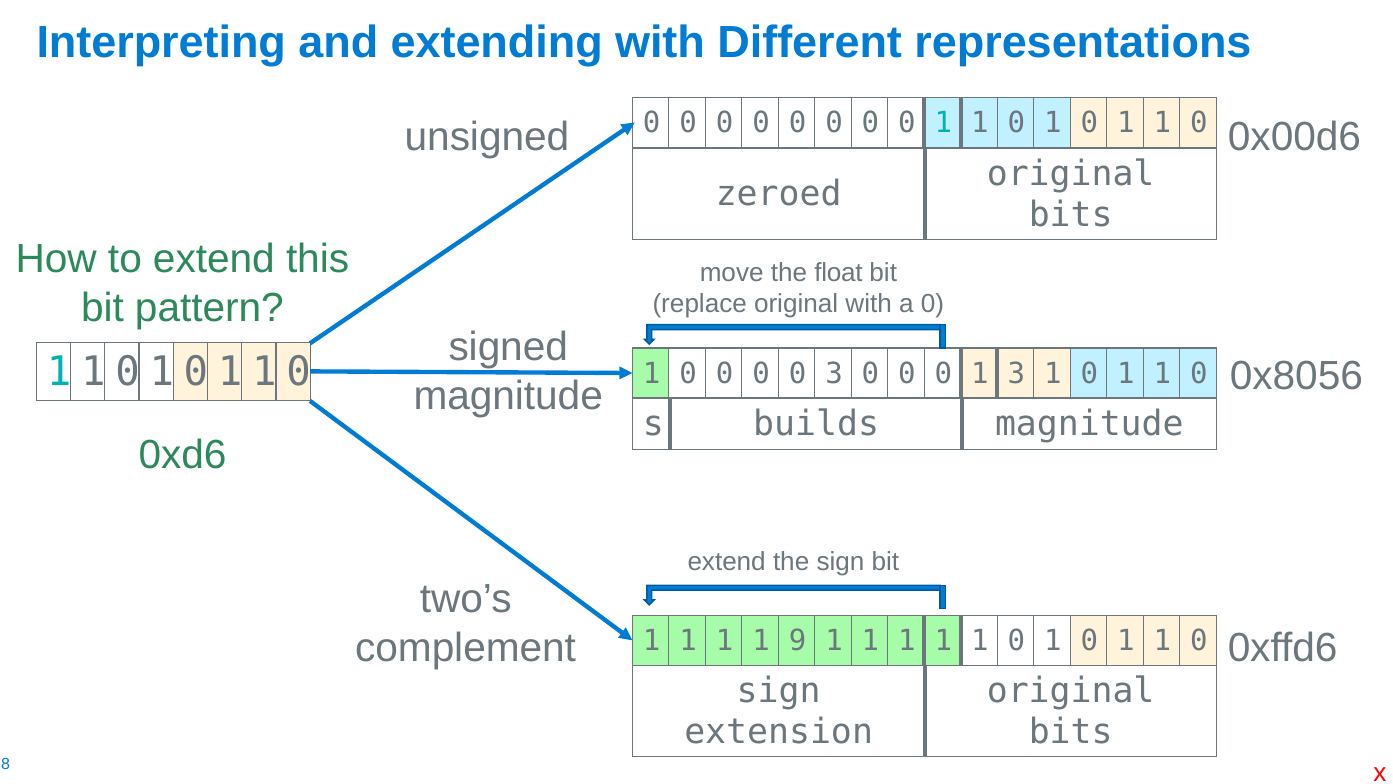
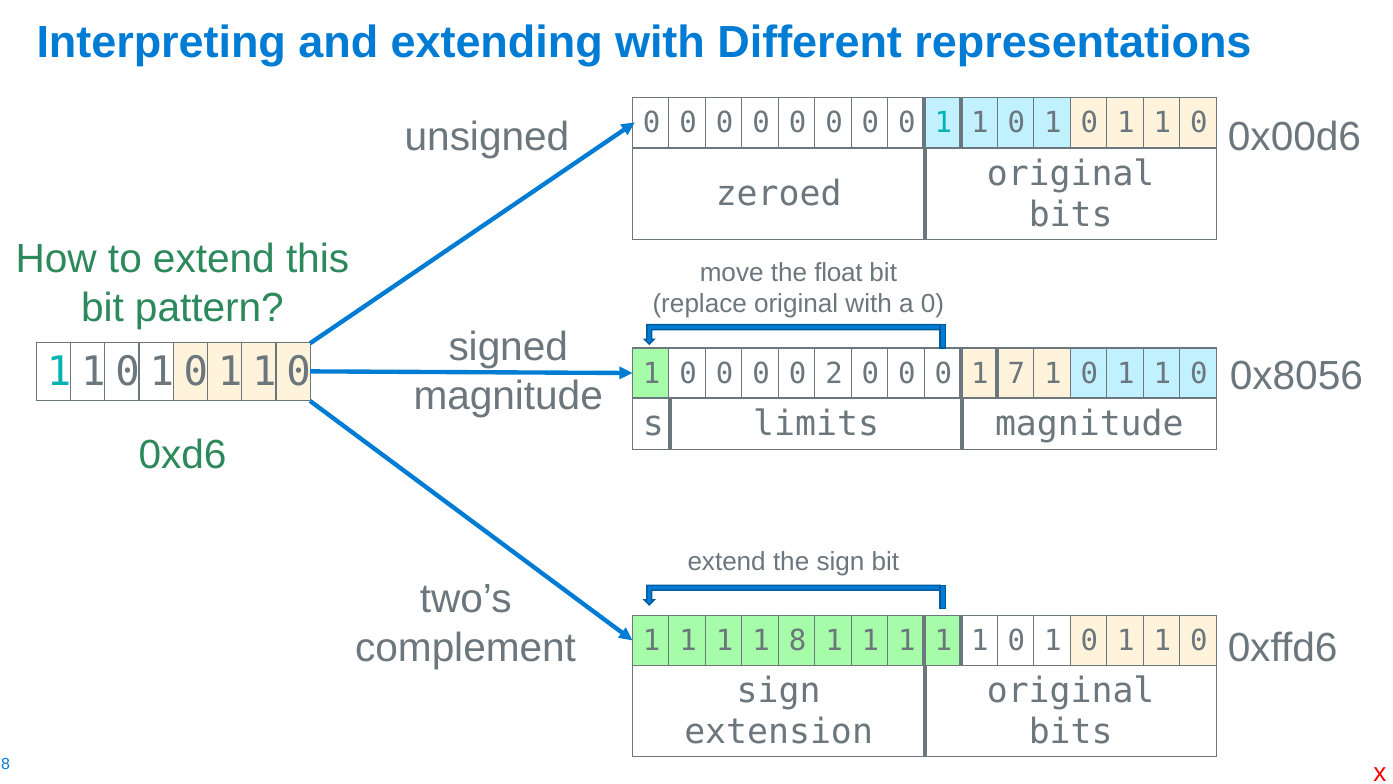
0 3: 3 -> 2 (834, 373)
1 3: 3 -> 7 (1016, 373)
builds: builds -> limits (816, 424)
9: 9 -> 8 (798, 641)
